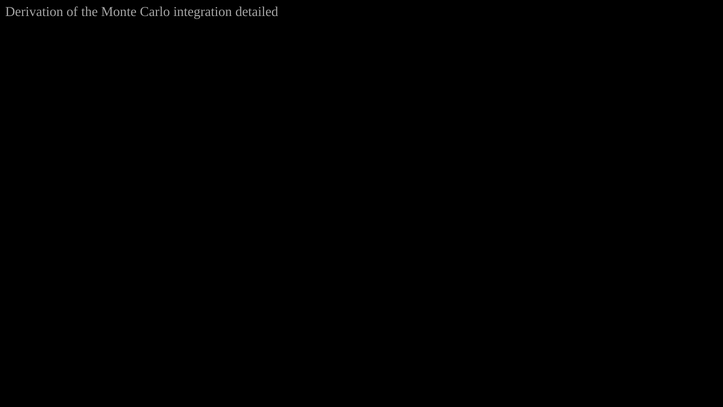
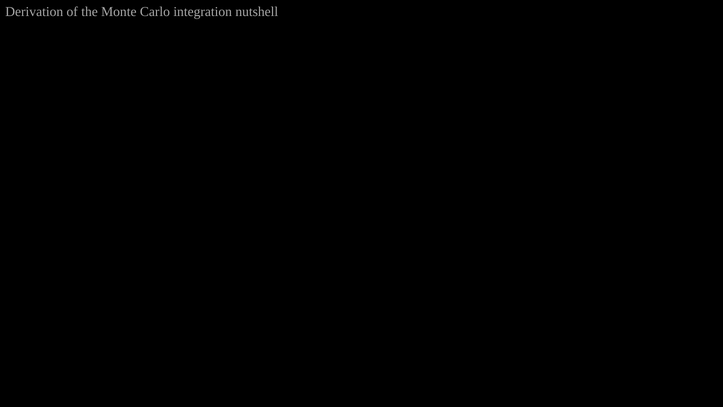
detailed: detailed -> nutshell (257, 12)
